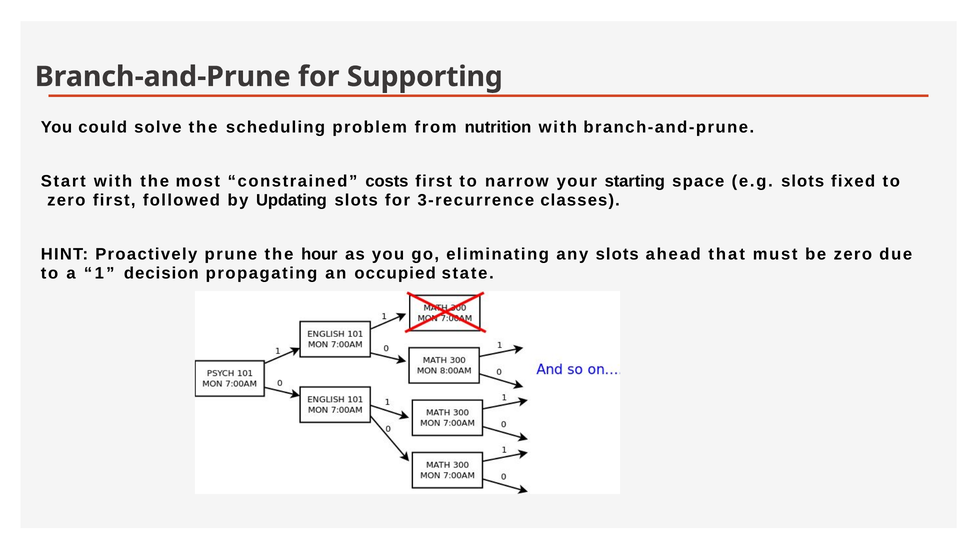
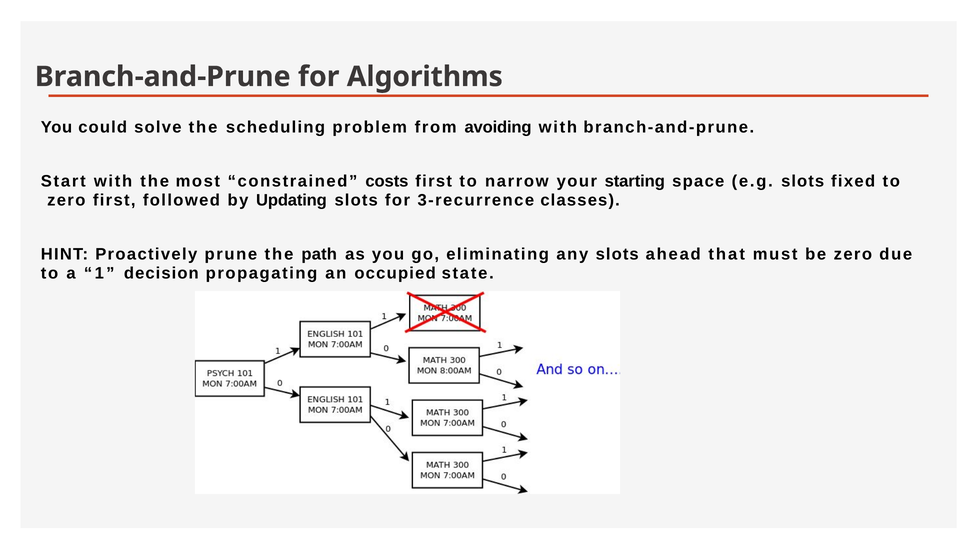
Supporting: Supporting -> Algorithms (425, 77)
nutrition: nutrition -> avoiding (498, 127)
hour: hour -> path (319, 254)
